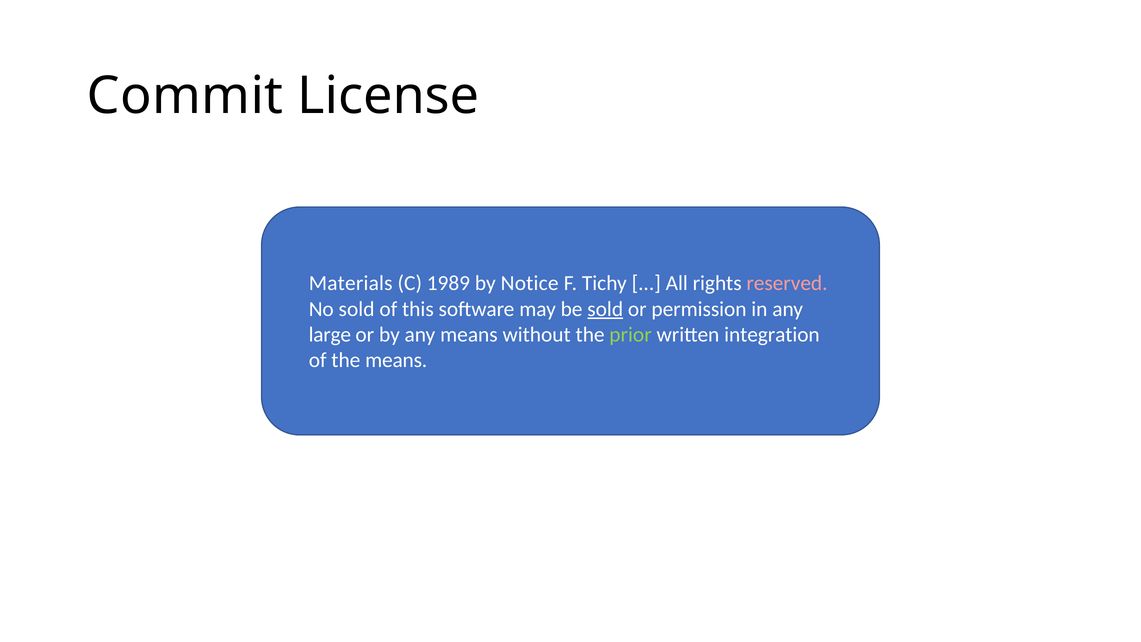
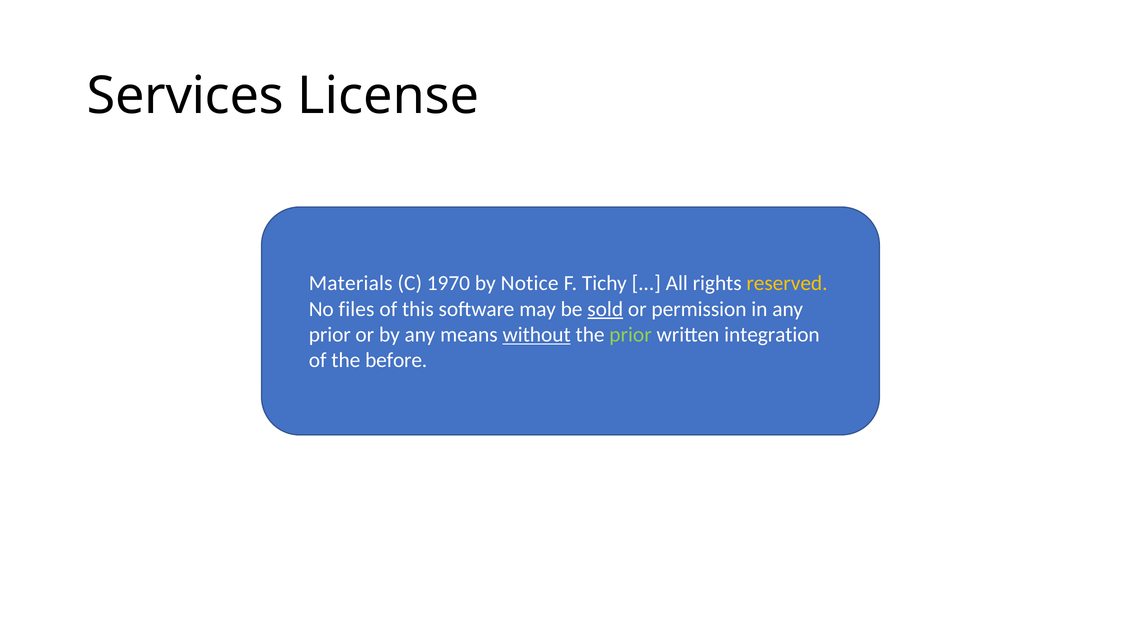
Commit: Commit -> Services (185, 96)
1989: 1989 -> 1970 (448, 283)
reserved colour: pink -> yellow (787, 283)
No sold: sold -> files (357, 309)
large: large -> prior (330, 335)
without underline: none -> present (537, 335)
the means: means -> before (396, 360)
